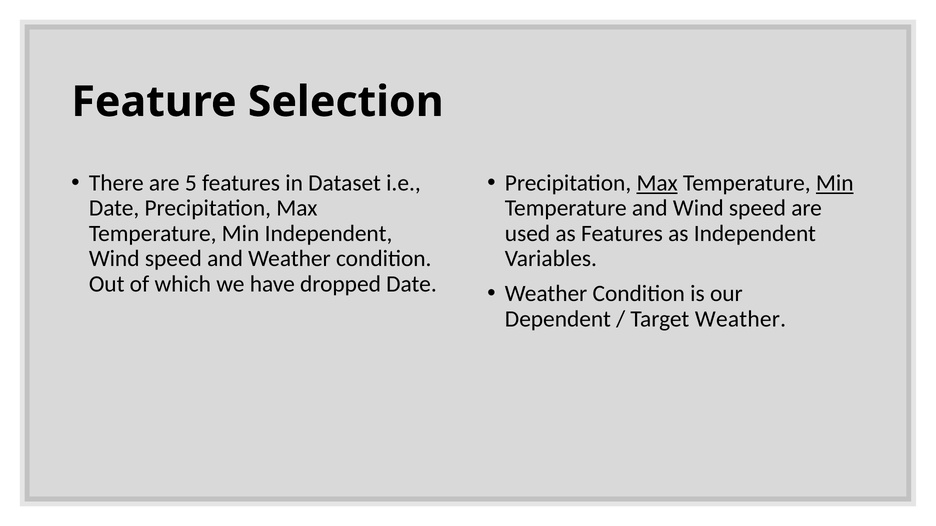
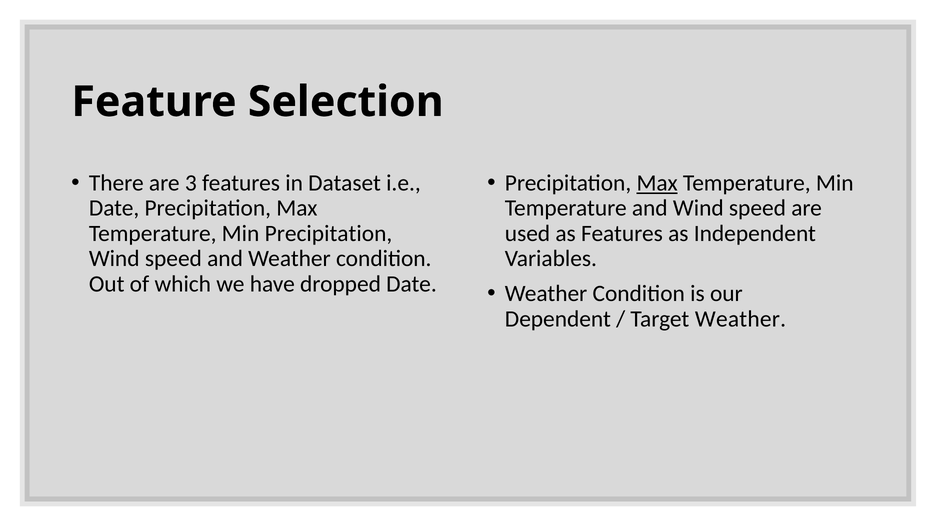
5: 5 -> 3 (191, 183)
Min underline: present -> none (835, 183)
Min Independent: Independent -> Precipitation (328, 234)
